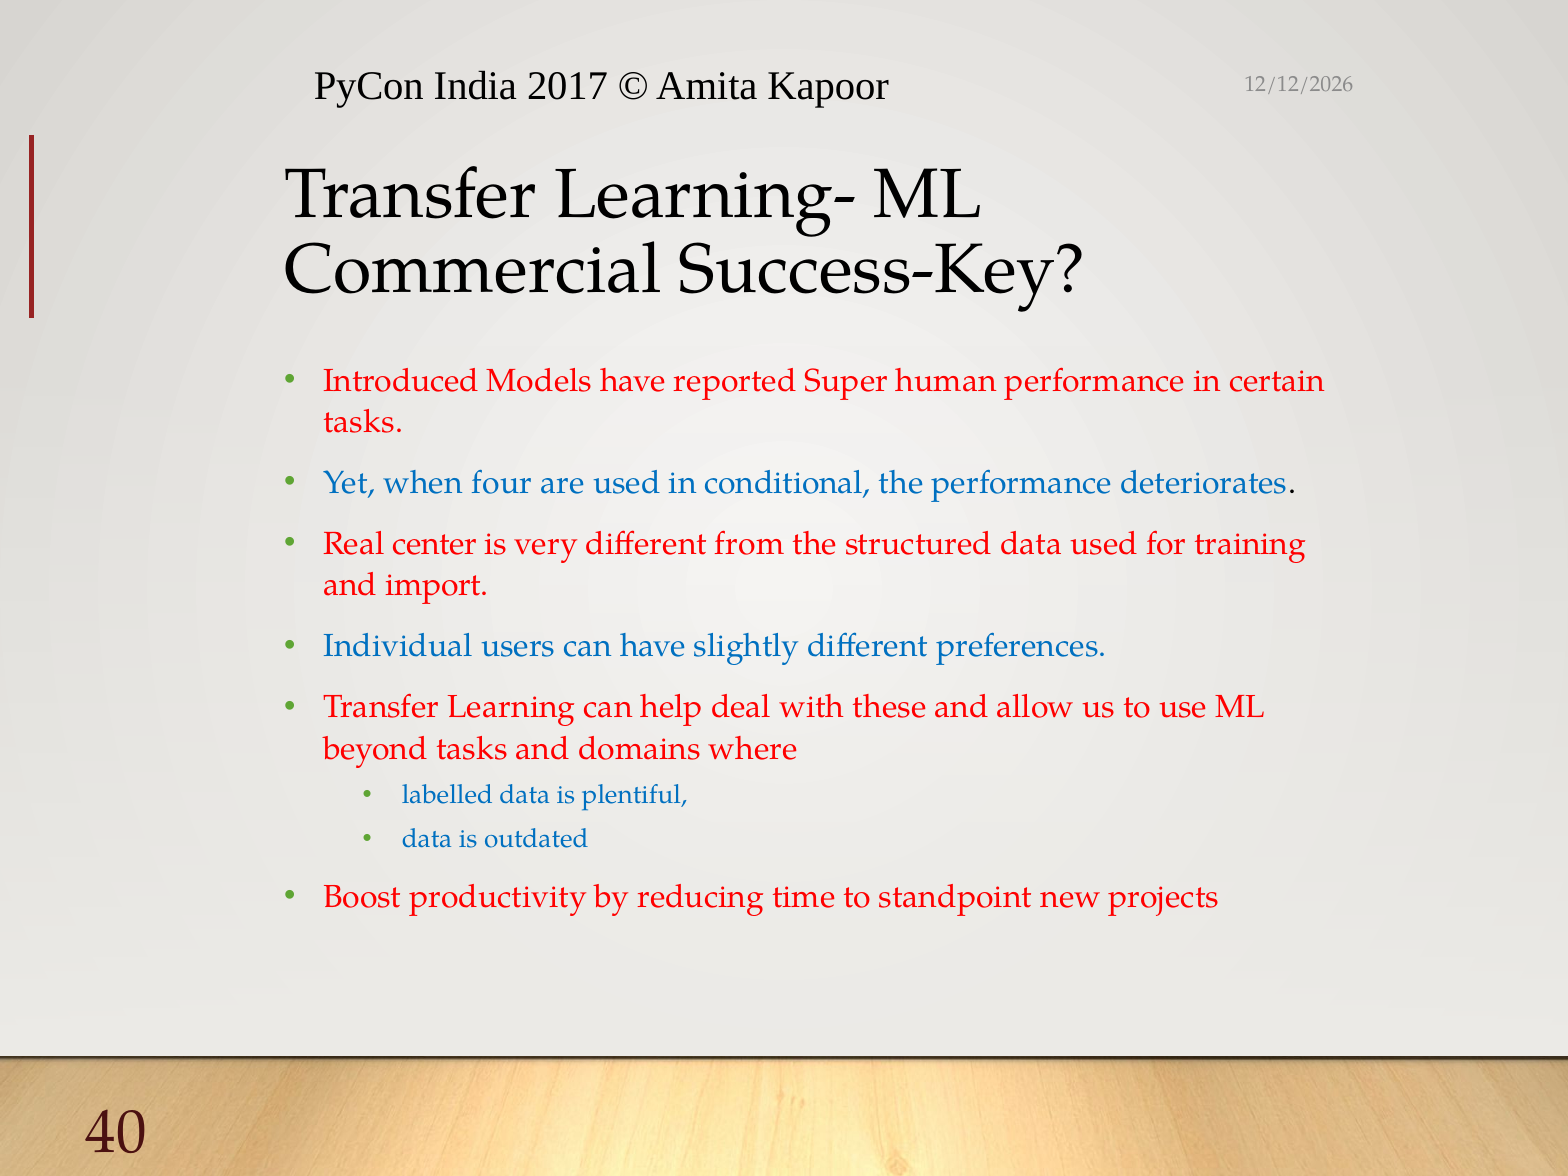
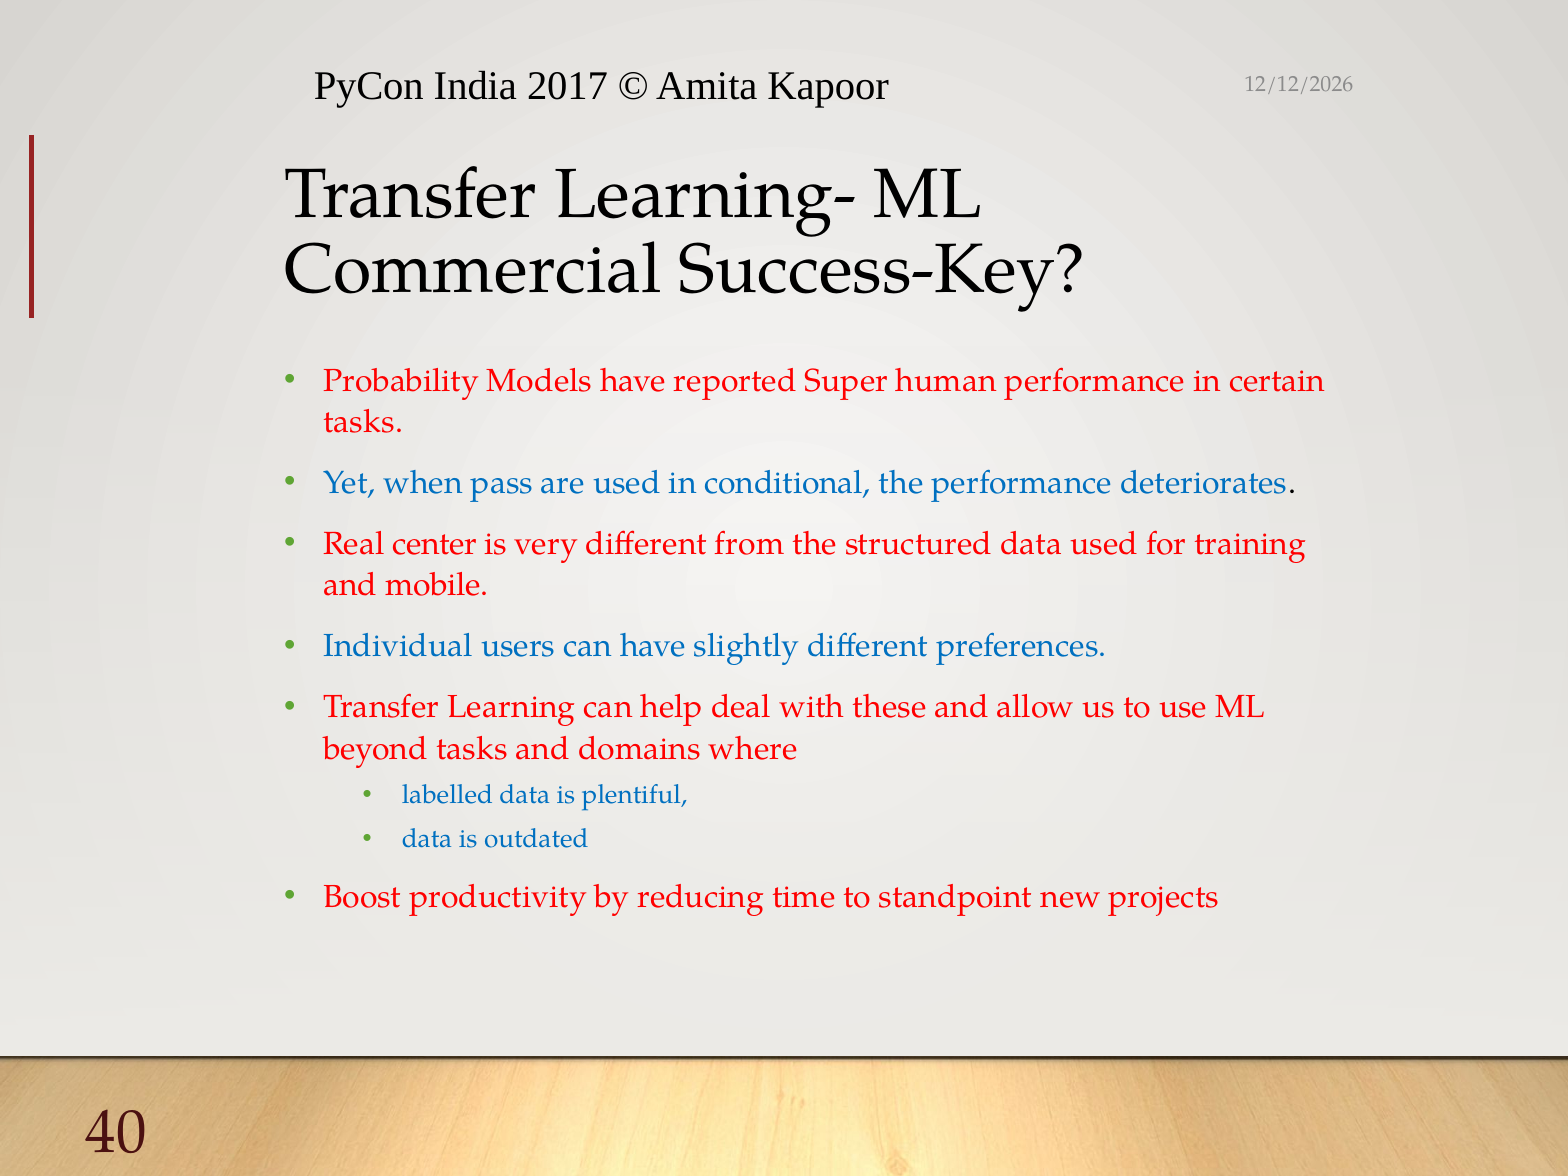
Introduced: Introduced -> Probability (401, 381)
four: four -> pass (502, 483)
import: import -> mobile (437, 585)
